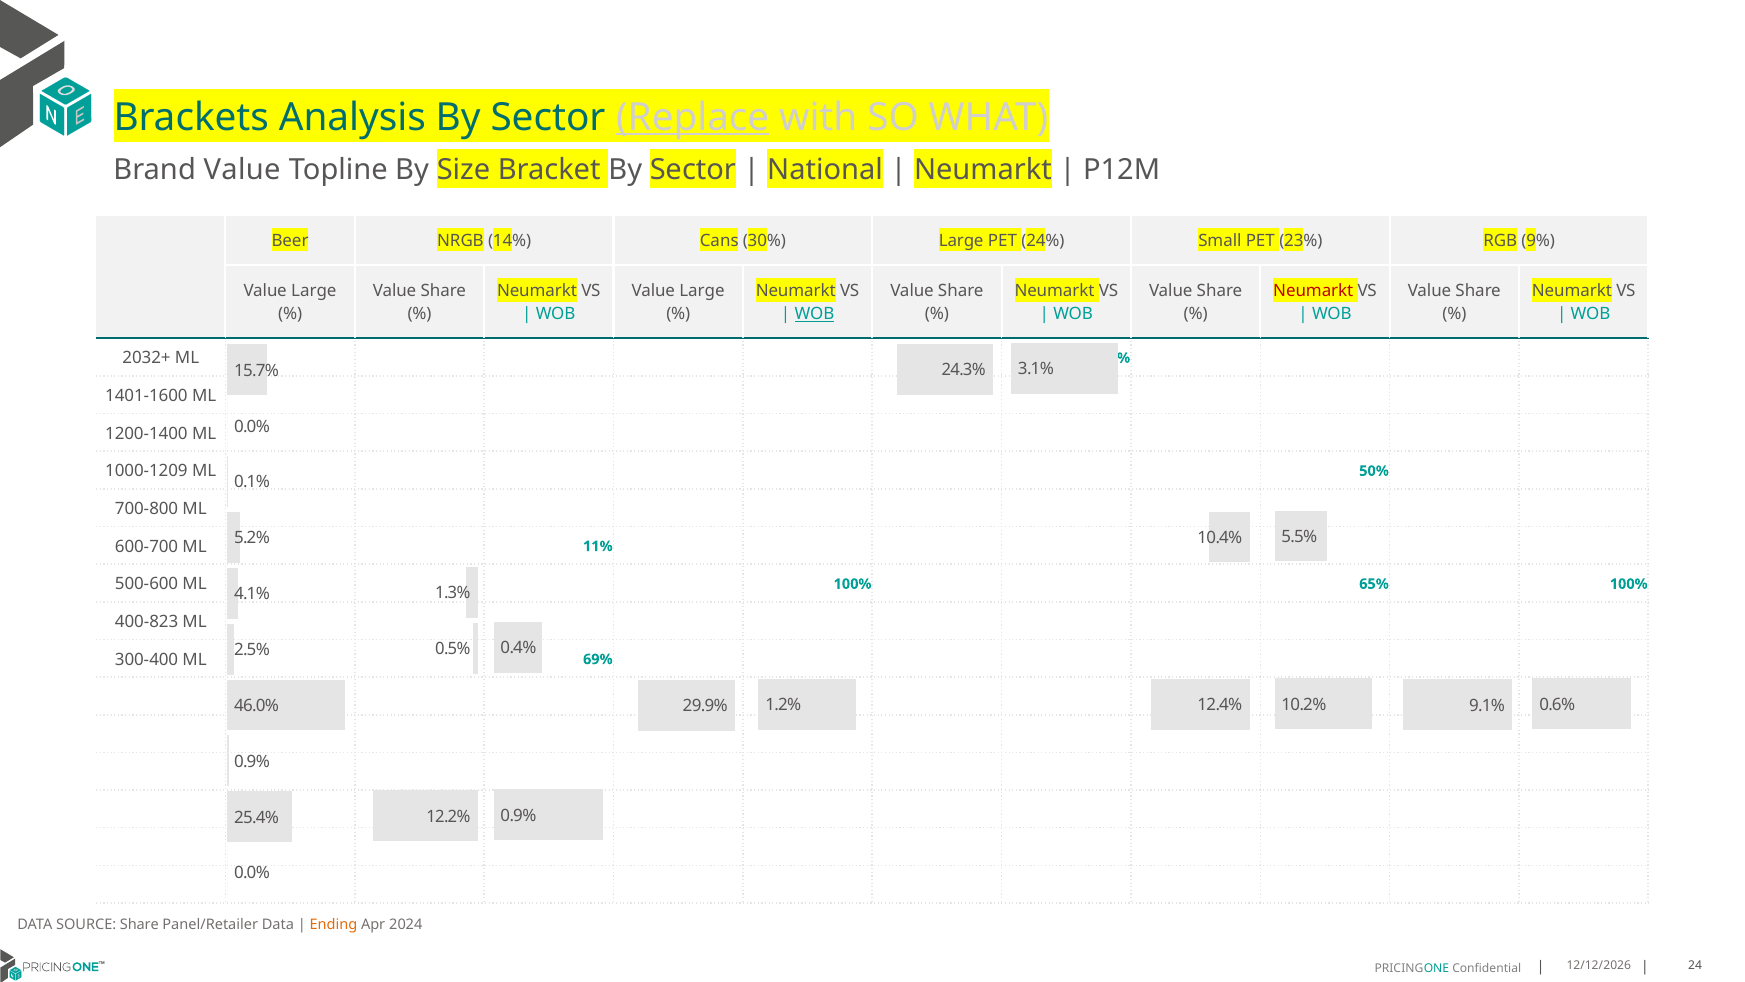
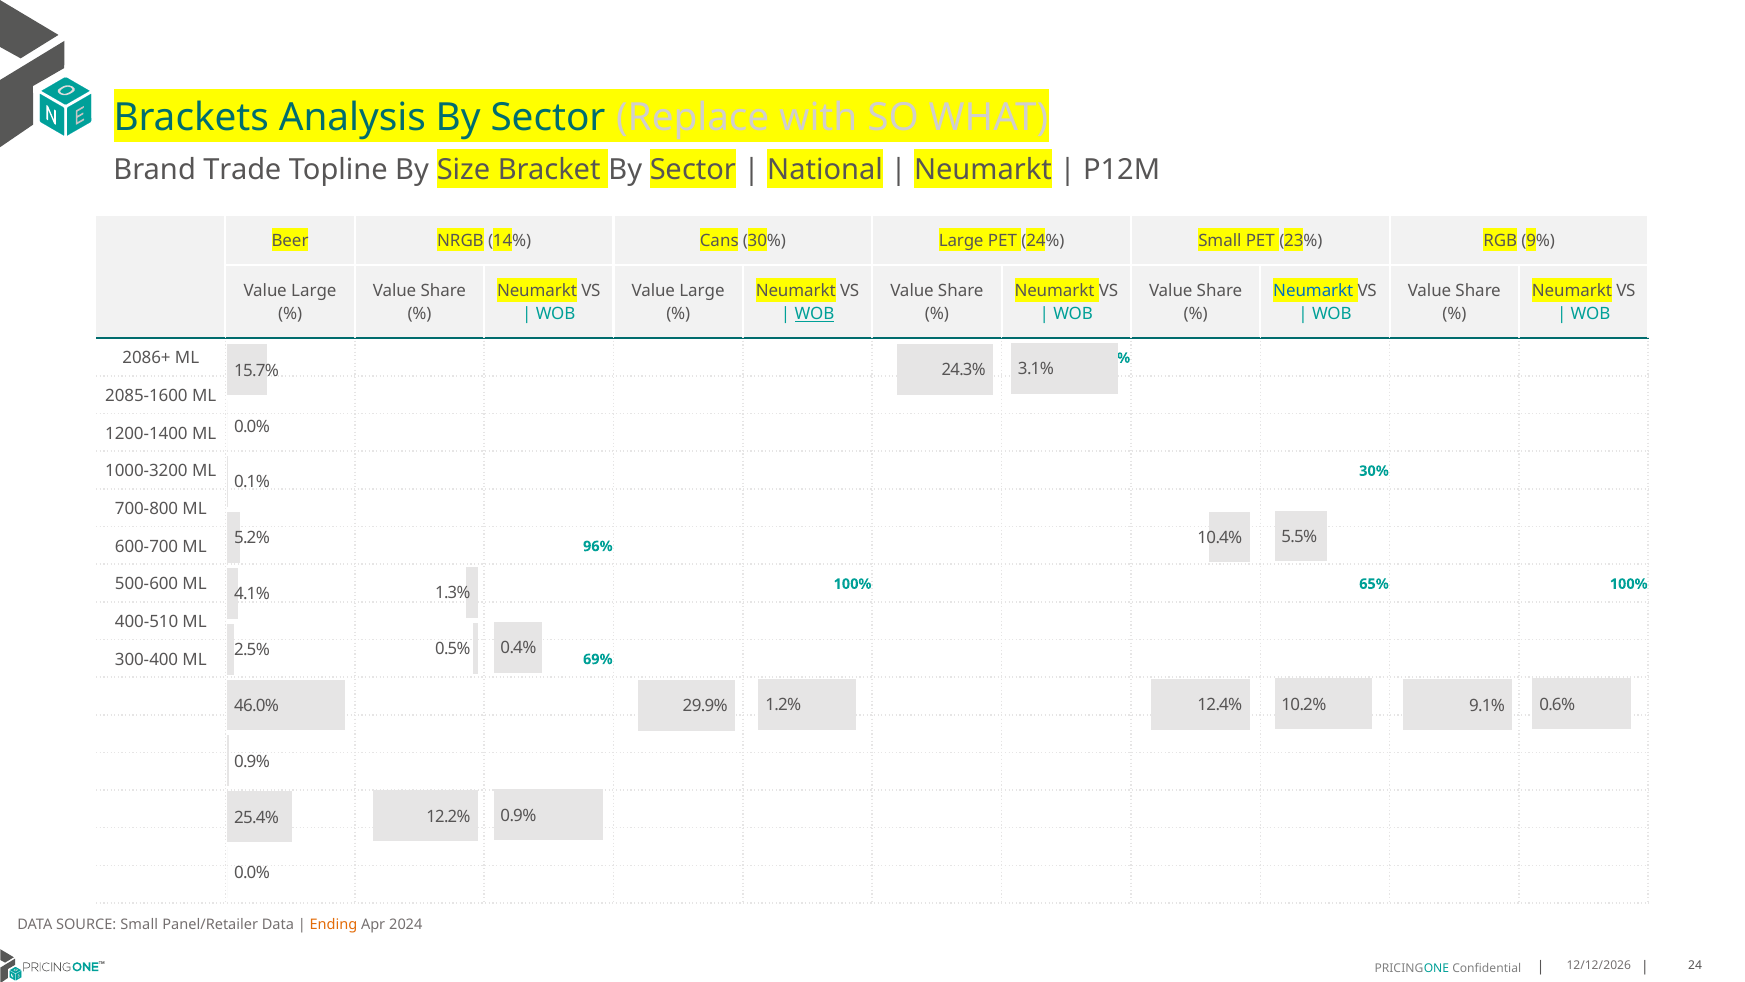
Replace underline: present -> none (693, 117)
Brand Value: Value -> Trade (242, 170)
Neumarkt colour: red -> blue (1313, 291)
2032+: 2032+ -> 2086+ (147, 358)
1401-1600: 1401-1600 -> 2085-1600 (146, 396)
1000-1209: 1000-1209 -> 1000-3200 (146, 471)
ML 50%: 50% -> 30% (1374, 471)
11%: 11% -> 96% (598, 546)
400-823: 400-823 -> 400-510 (147, 622)
SOURCE Share: Share -> Small (139, 925)
